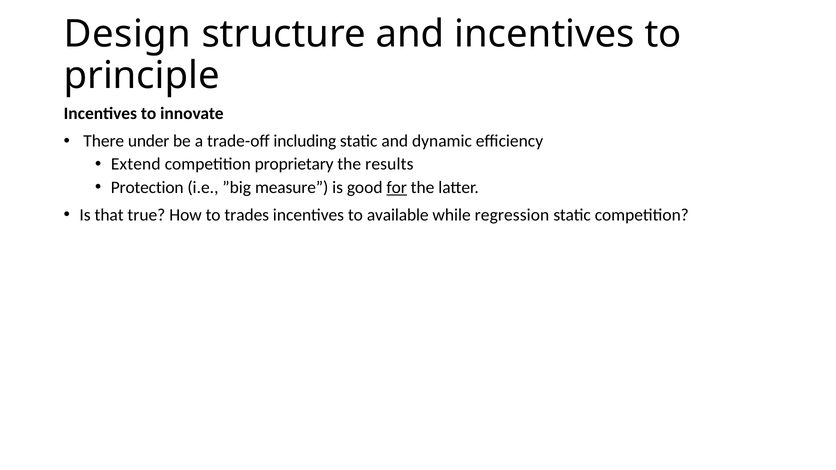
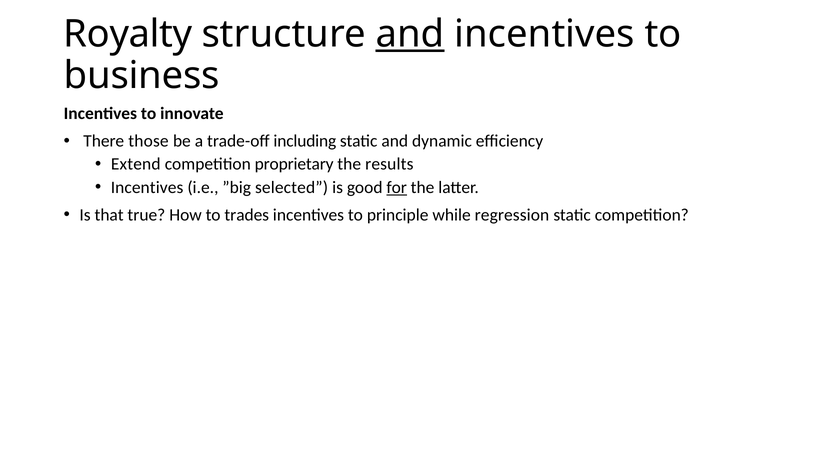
Design: Design -> Royalty (128, 34)
and underline: none -> present (410, 34)
principle: principle -> business (142, 76)
under: under -> those (148, 141)
Protection: Protection -> Incentives (147, 187)
measure: measure -> selected (292, 187)
available: available -> principle (398, 215)
